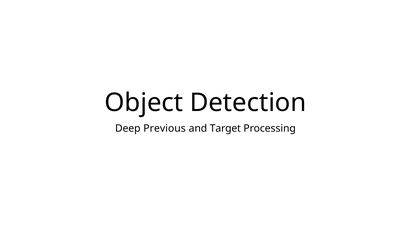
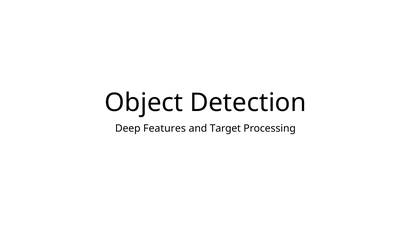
Previous: Previous -> Features (165, 128)
